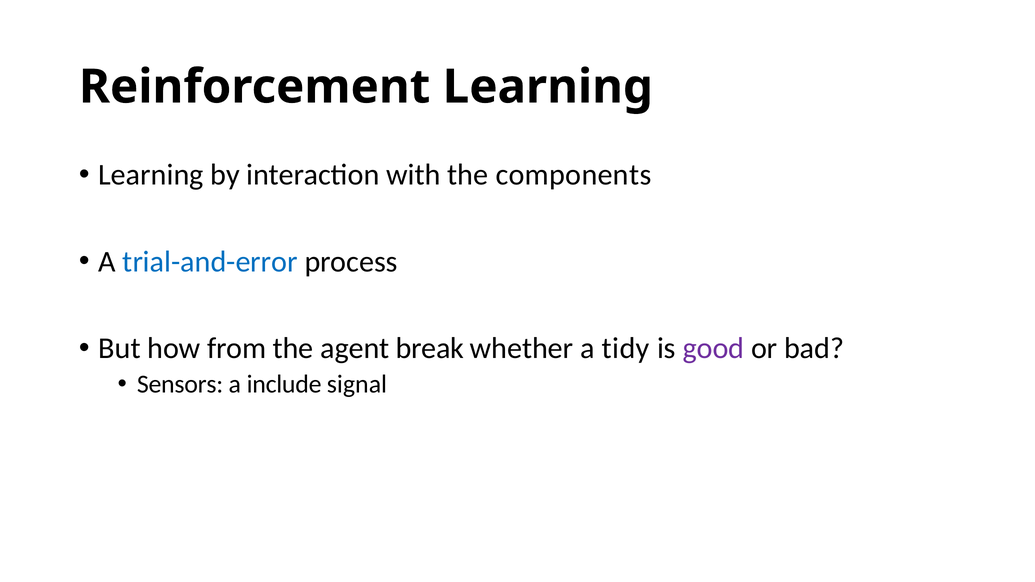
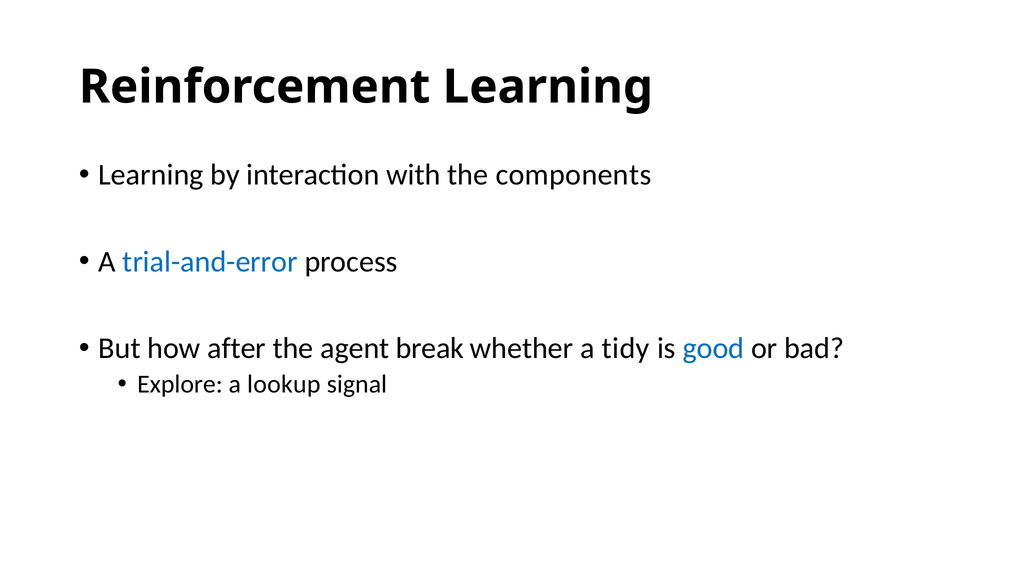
from: from -> after (237, 349)
good colour: purple -> blue (713, 349)
Sensors: Sensors -> Explore (180, 384)
include: include -> lookup (284, 384)
